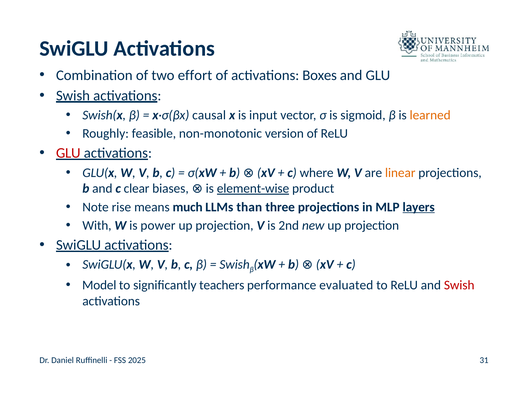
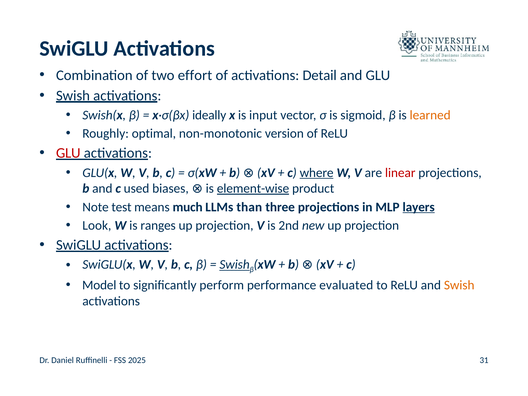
Boxes: Boxes -> Detail (320, 75)
causal: causal -> ideally (209, 115)
feasible: feasible -> optimal (154, 134)
where underline: none -> present (317, 173)
linear colour: orange -> red (400, 173)
clear: clear -> used (137, 189)
rise: rise -> test (121, 207)
With: With -> Look (97, 226)
power: power -> ranges (158, 226)
Swish underline: none -> present (235, 265)
teachers: teachers -> perform (222, 285)
Swish colour: red -> orange (459, 285)
